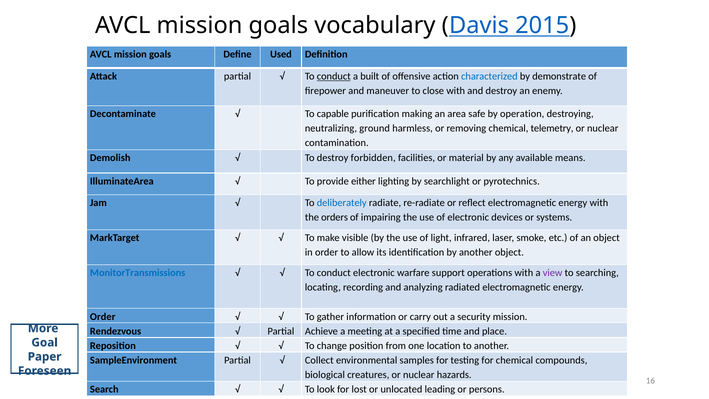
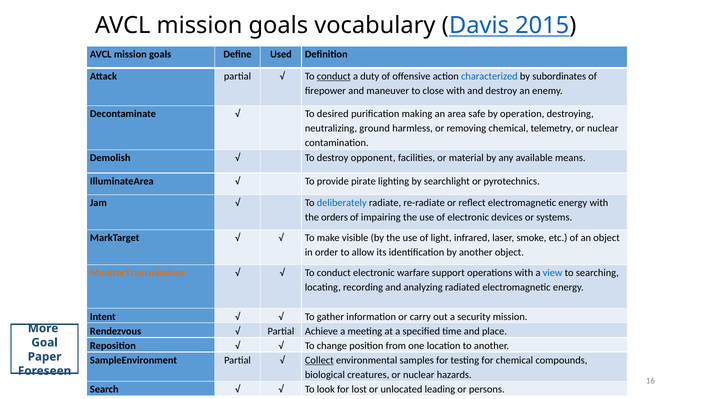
built: built -> duty (370, 76)
demonstrate: demonstrate -> subordinates (559, 76)
capable: capable -> desired (333, 114)
forbidden: forbidden -> opponent (373, 158)
either: either -> pirate (363, 181)
MonitorTransmissions colour: blue -> orange (138, 273)
view colour: purple -> blue (553, 273)
Order: Order -> Intent (103, 317)
Collect underline: none -> present (319, 360)
